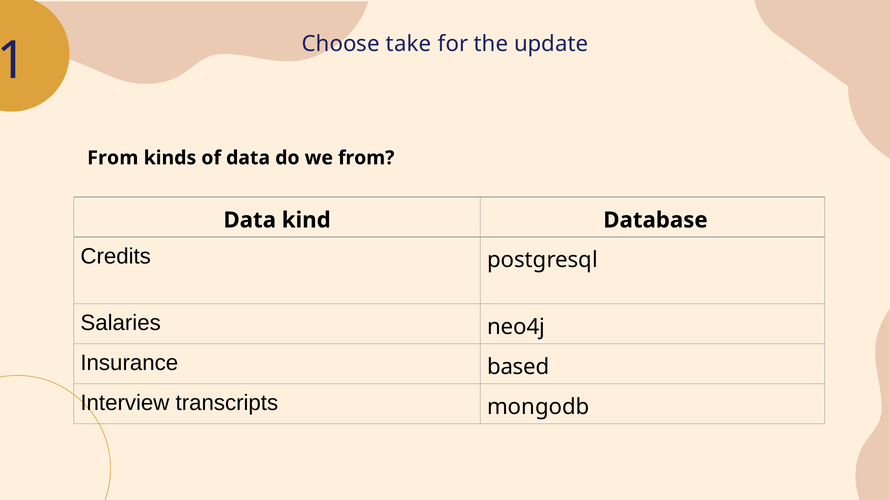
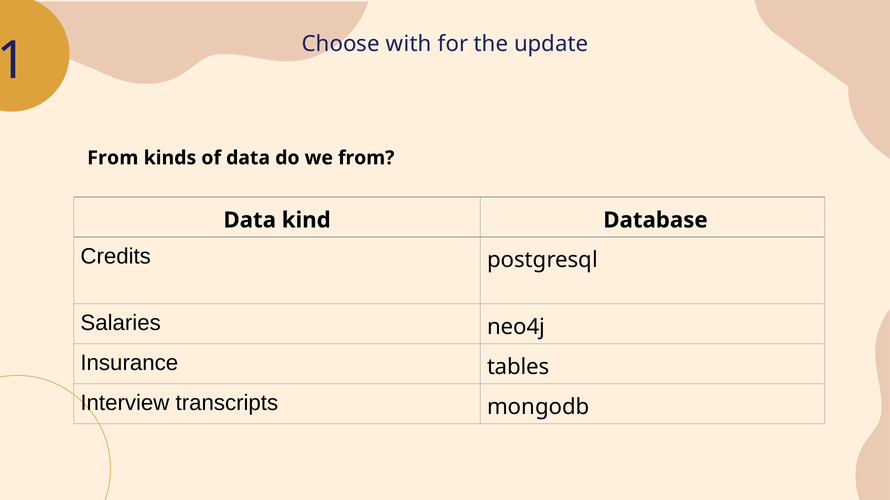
take: take -> with (409, 44)
based: based -> tables (518, 367)
